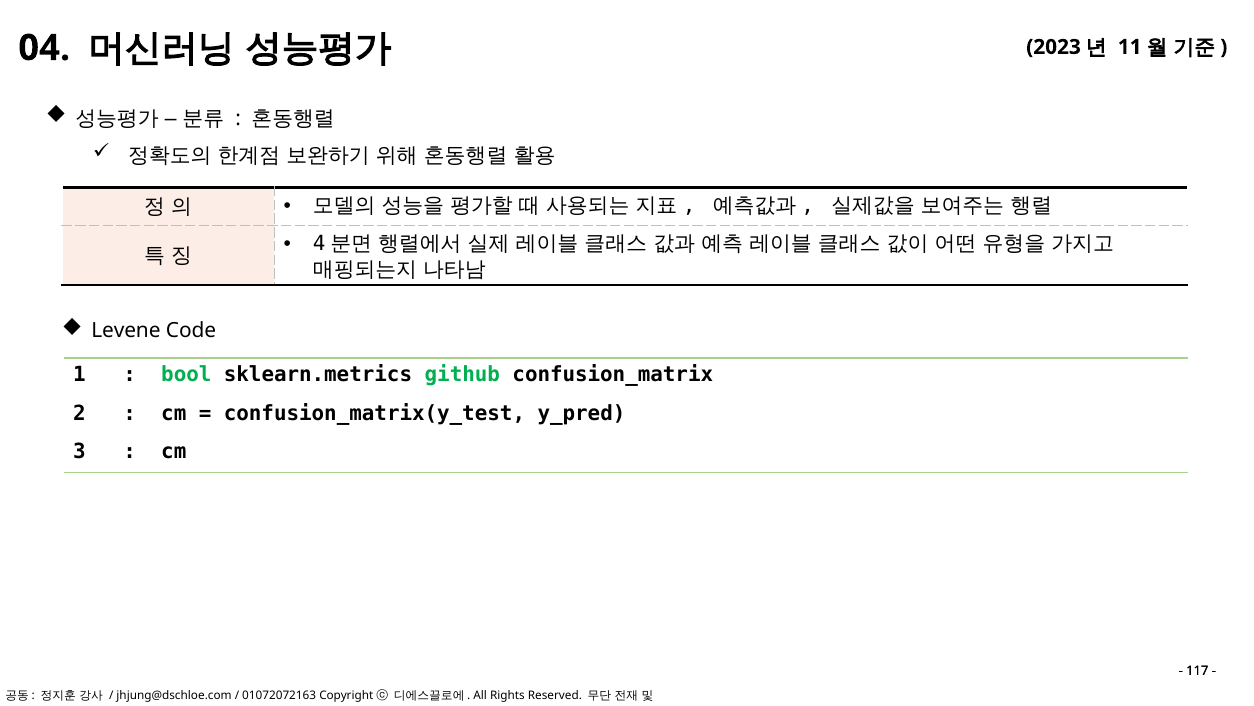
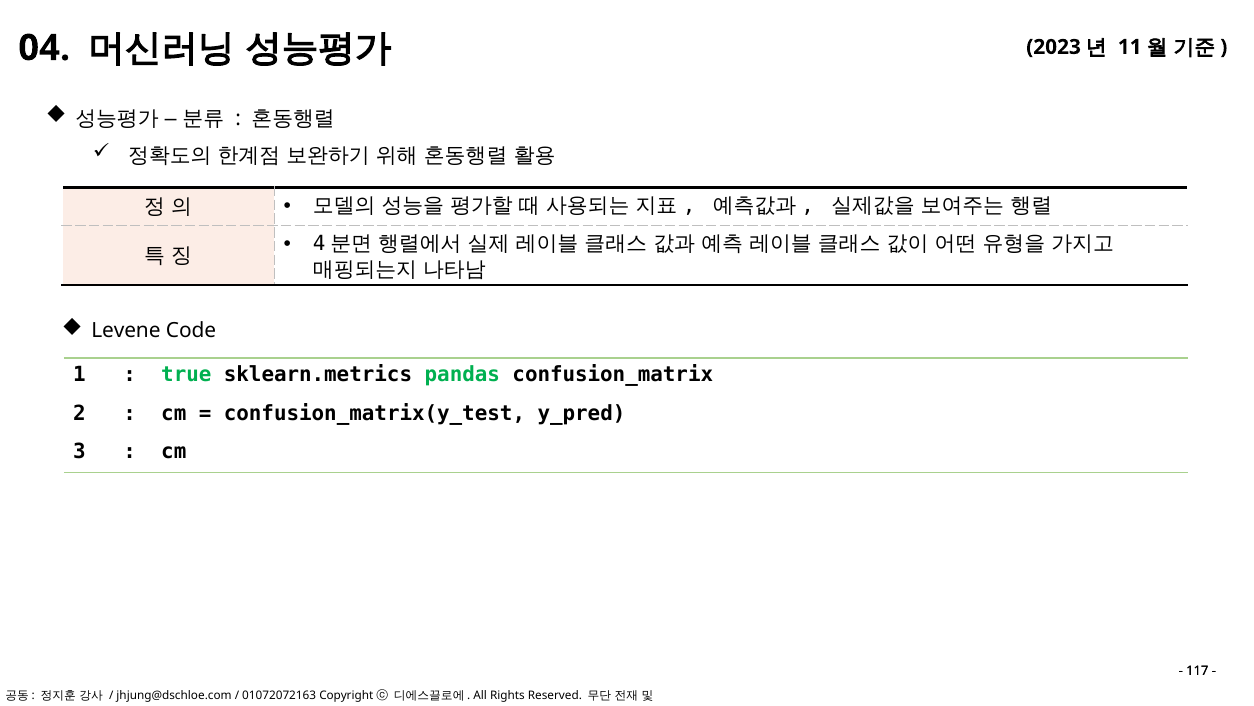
bool: bool -> true (186, 375)
github: github -> pandas (462, 375)
